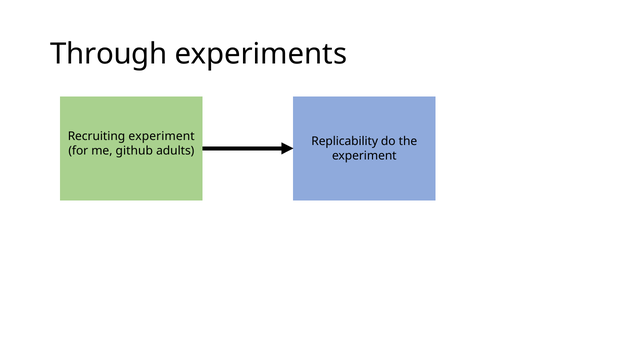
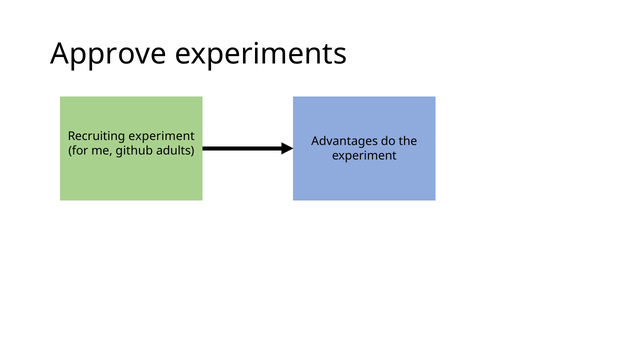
Through: Through -> Approve (109, 54)
Replicability: Replicability -> Advantages (345, 141)
